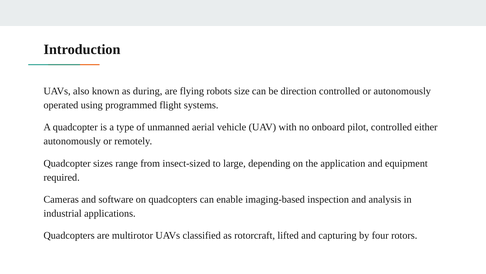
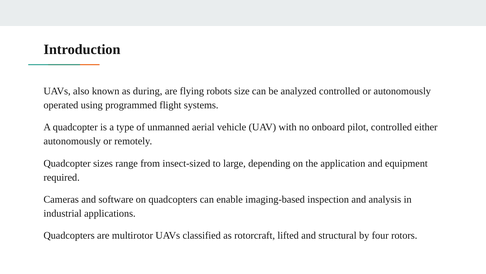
direction: direction -> analyzed (299, 91)
capturing: capturing -> structural (338, 235)
